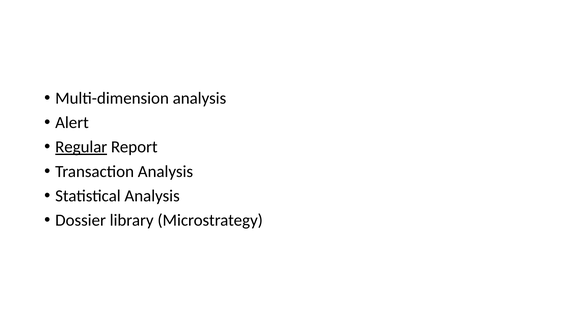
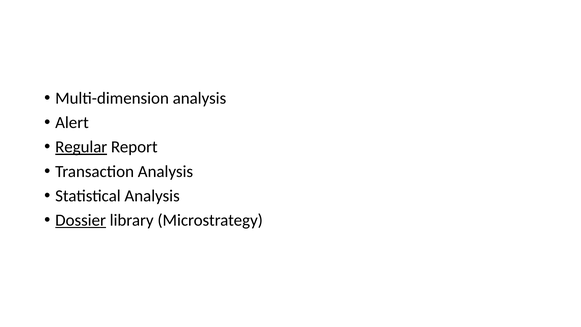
Dossier underline: none -> present (81, 220)
